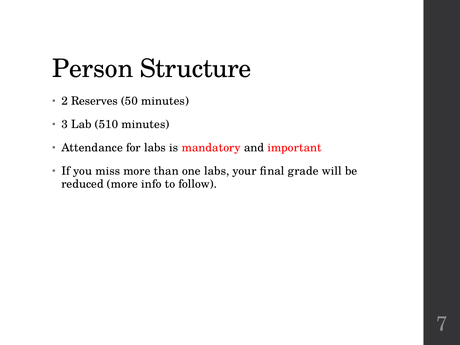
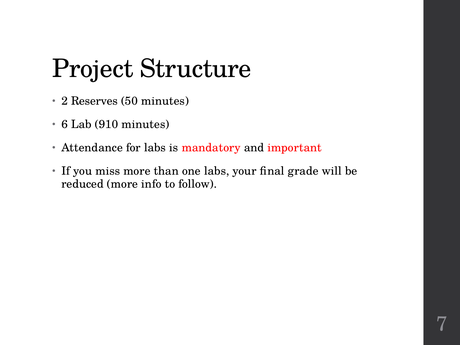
Person: Person -> Project (93, 69)
3: 3 -> 6 (65, 124)
510: 510 -> 910 (107, 124)
